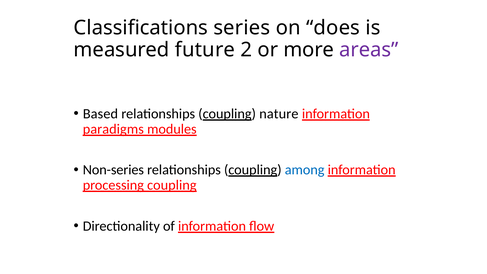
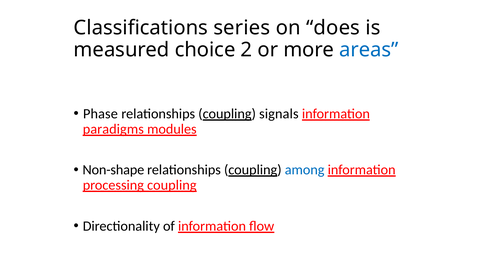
future: future -> choice (205, 50)
areas colour: purple -> blue (369, 50)
Based: Based -> Phase (100, 114)
nature: nature -> signals (279, 114)
Non-series: Non-series -> Non-shape (113, 170)
